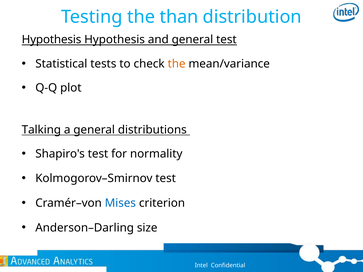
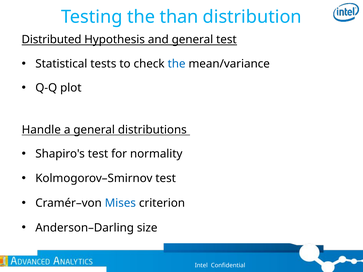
Hypothesis: Hypothesis -> Distributed (52, 40)
the colour: orange -> blue (177, 64)
Talking: Talking -> Handle (41, 130)
